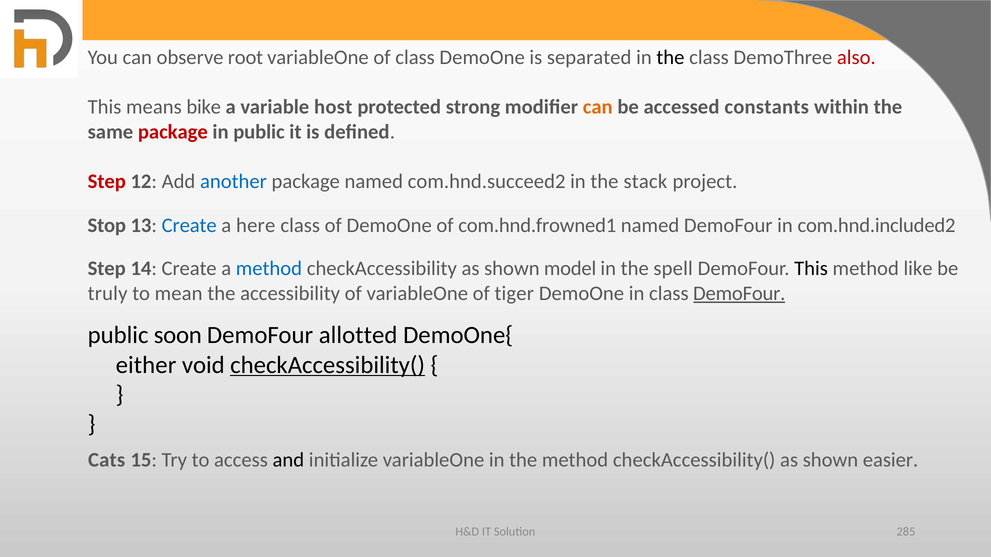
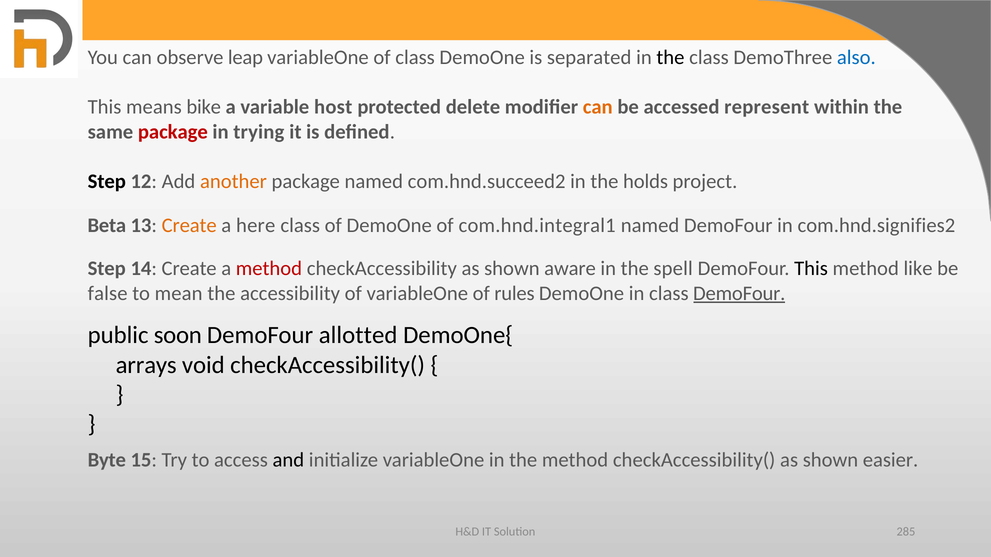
root: root -> leap (245, 57)
also colour: red -> blue (856, 57)
strong: strong -> delete (473, 107)
constants: constants -> represent (767, 107)
in public: public -> trying (259, 132)
Step colour: red -> black (107, 181)
another colour: blue -> orange (233, 181)
stack: stack -> holds (646, 181)
Stop: Stop -> Beta (107, 226)
Create colour: blue -> orange (189, 226)
com.hnd.frowned1: com.hnd.frowned1 -> com.hnd.integral1 (537, 226)
com.hnd.included2: com.hnd.included2 -> com.hnd.signifies2 (876, 226)
method colour: blue -> red (269, 269)
model: model -> aware (570, 269)
truly: truly -> false (108, 294)
tiger: tiger -> rules (514, 294)
either: either -> arrays (146, 365)
checkAccessibility( underline: present -> none (328, 365)
Cats: Cats -> Byte (107, 460)
